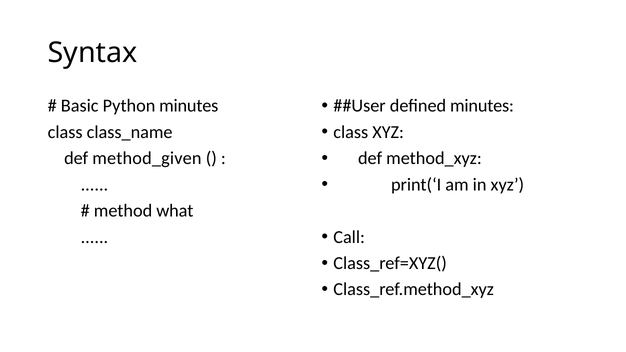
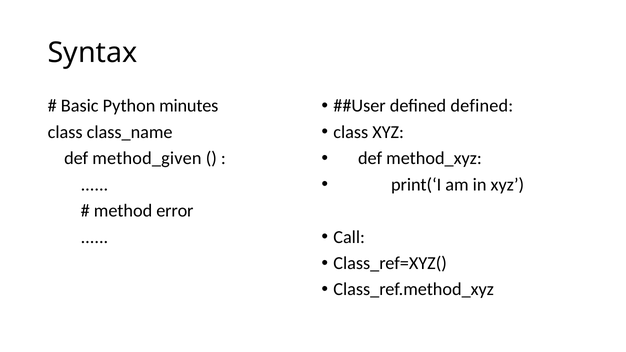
defined minutes: minutes -> defined (482, 106)
what: what -> error (175, 211)
